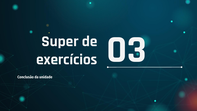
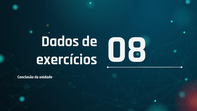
Super: Super -> Dados (60, 41)
03: 03 -> 08 (127, 49)
